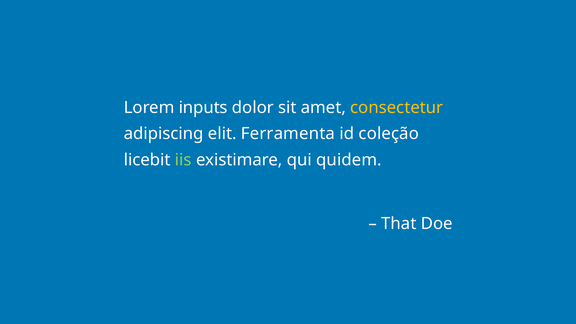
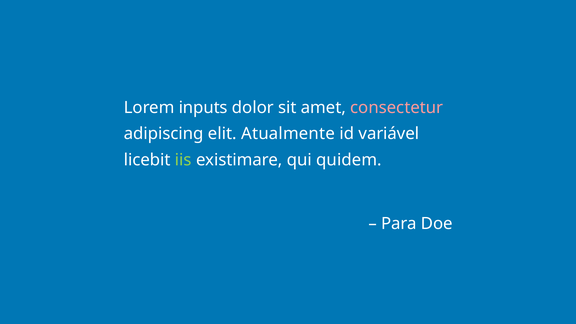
consectetur colour: yellow -> pink (397, 108)
Ferramenta: Ferramenta -> Atualmente (288, 134)
coleção: coleção -> variável (389, 134)
That: That -> Para (399, 224)
